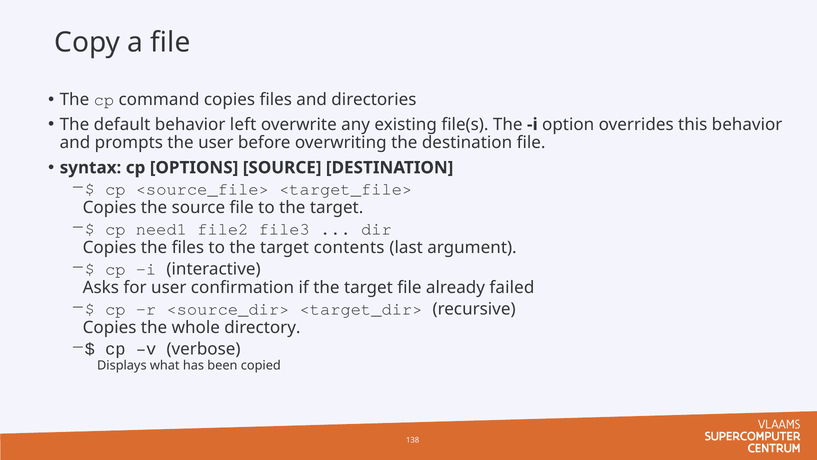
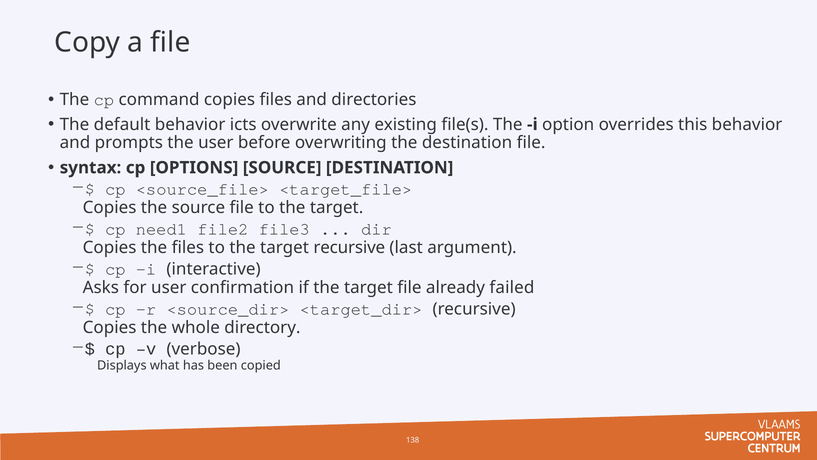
left: left -> icts (243, 124)
target contents: contents -> recursive (349, 247)
